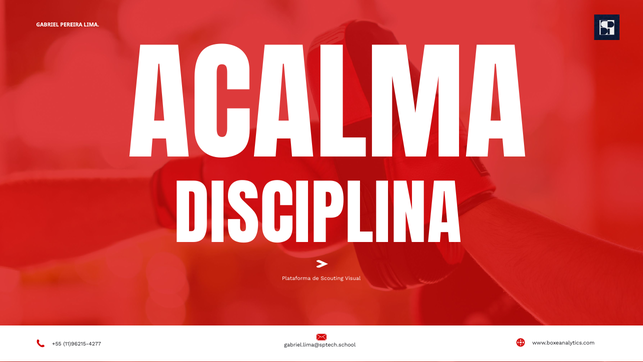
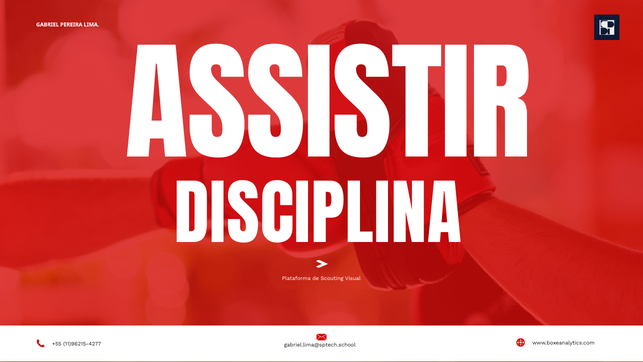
ACALMA: ACALMA -> ASSISTIR (328, 114)
